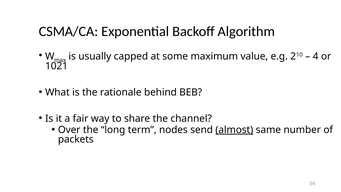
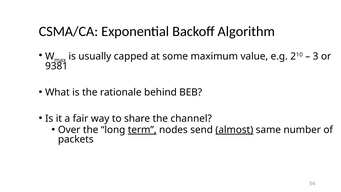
4: 4 -> 3 (316, 56)
1021: 1021 -> 9381 (57, 66)
term underline: none -> present (142, 130)
